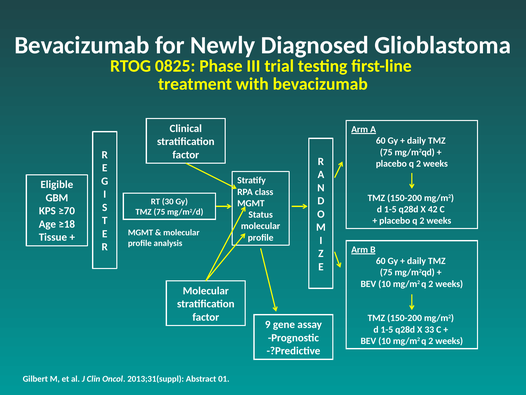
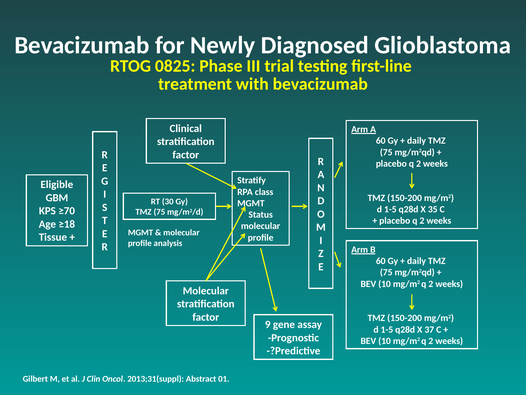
42: 42 -> 35 (433, 209)
33: 33 -> 37 (429, 329)
